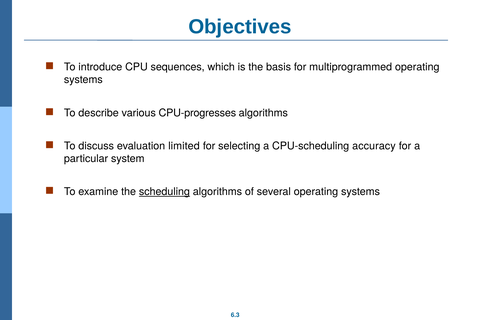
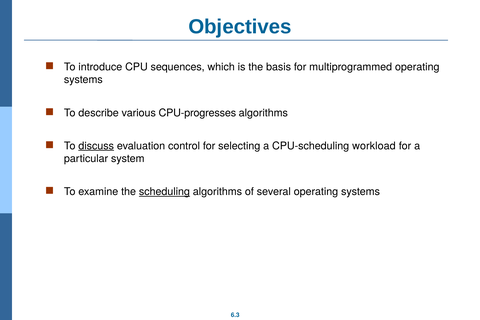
discuss underline: none -> present (96, 146)
limited: limited -> control (184, 146)
accuracy: accuracy -> workload (374, 146)
